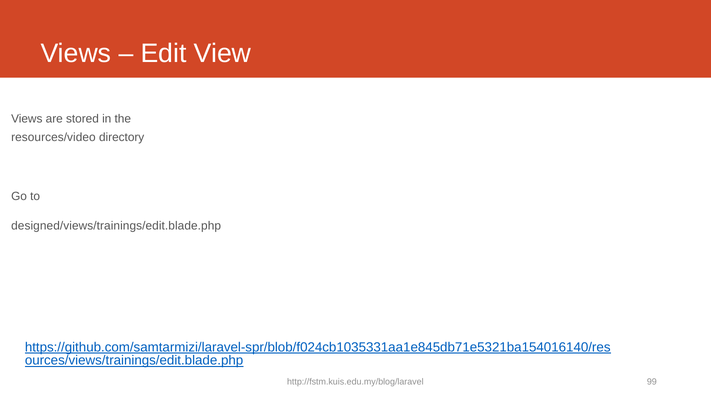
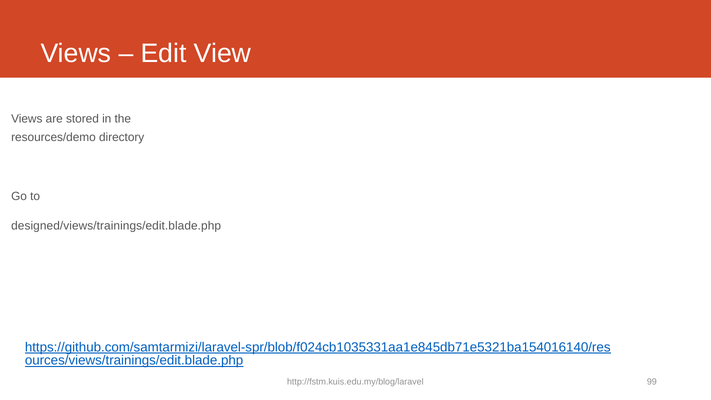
resources/video: resources/video -> resources/demo (53, 137)
